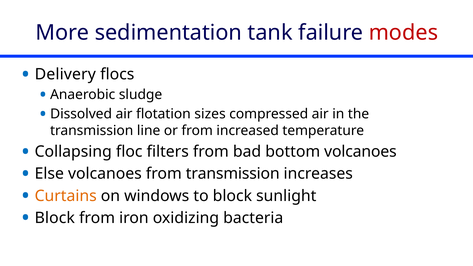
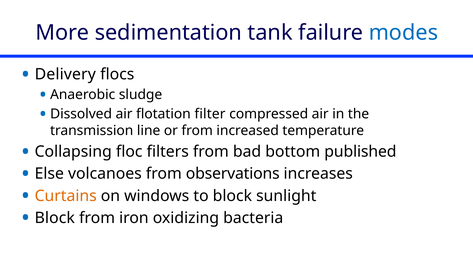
modes colour: red -> blue (403, 33)
sizes: sizes -> filter (210, 114)
bottom volcanoes: volcanoes -> published (360, 152)
from transmission: transmission -> observations (233, 174)
